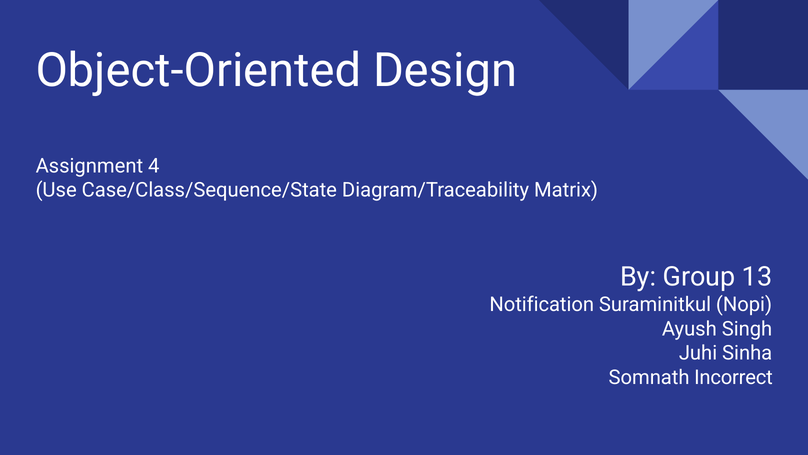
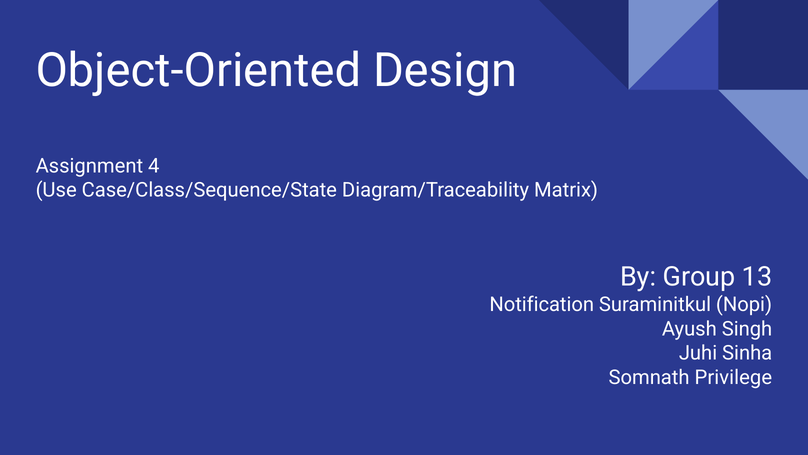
Incorrect: Incorrect -> Privilege (733, 377)
